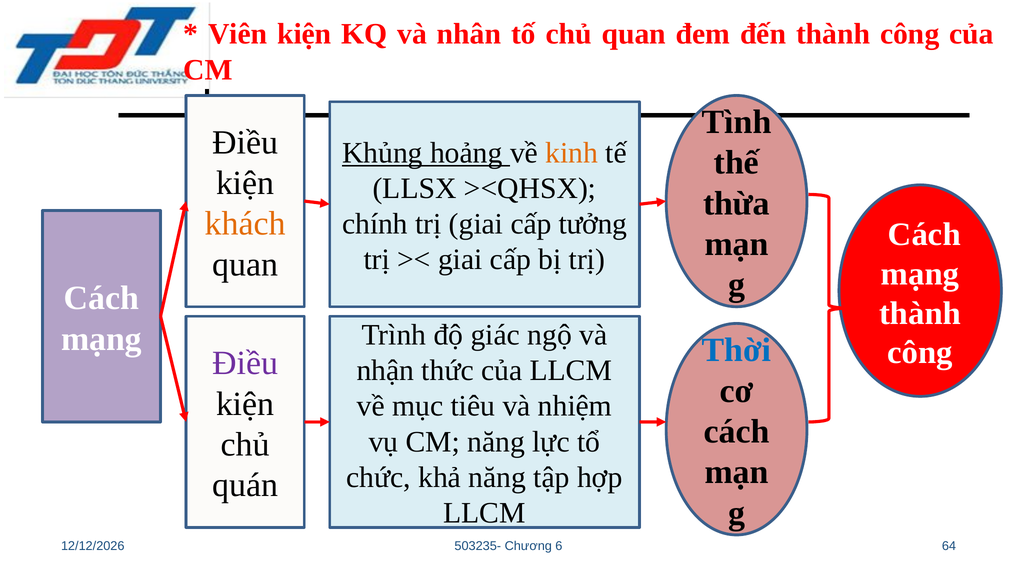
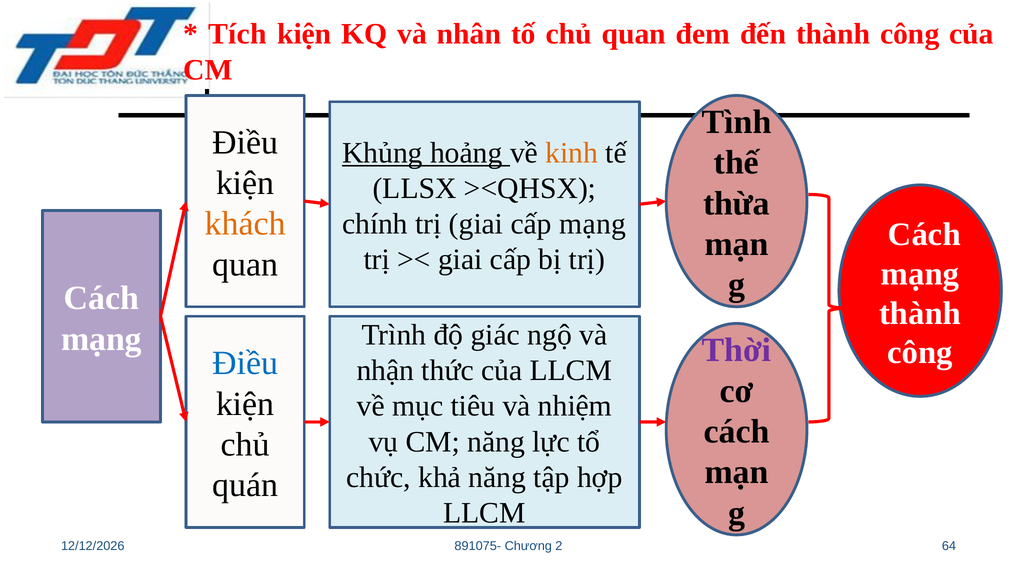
Viên: Viên -> Tích (237, 34)
cấp tưởng: tưởng -> mạng (593, 224)
Thời colour: blue -> purple (737, 350)
Điều colour: purple -> blue (245, 363)
503235-: 503235- -> 891075- (478, 546)
6: 6 -> 2 (559, 546)
